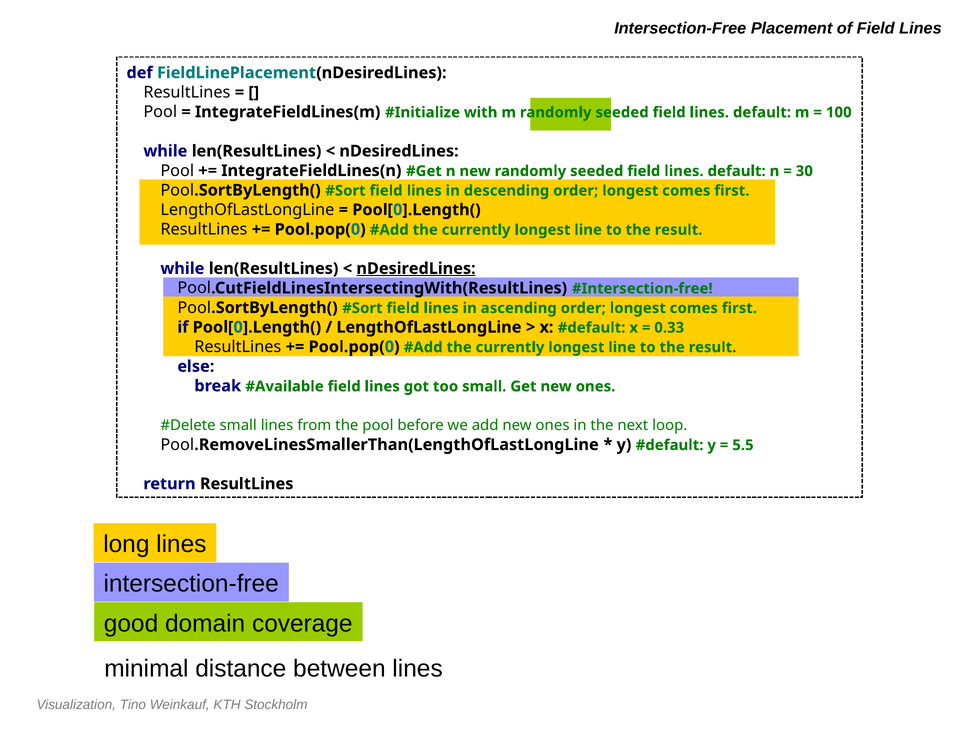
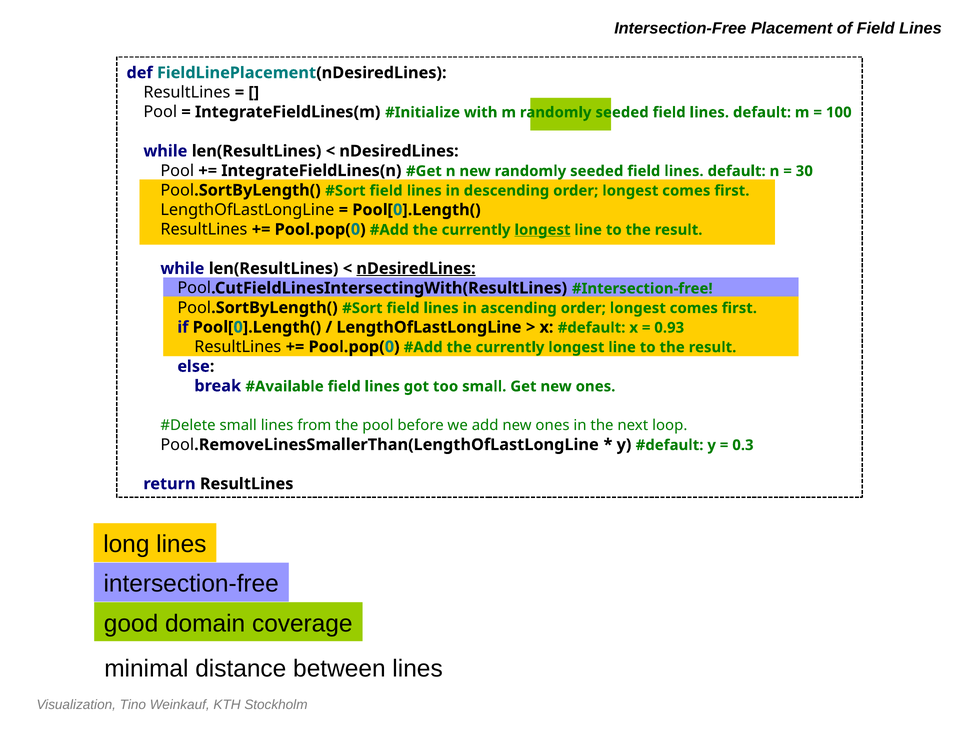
longest underline: none -> present (542, 230)
0.33: 0.33 -> 0.93 (669, 328)
5.5: 5.5 -> 0.3 (743, 445)
